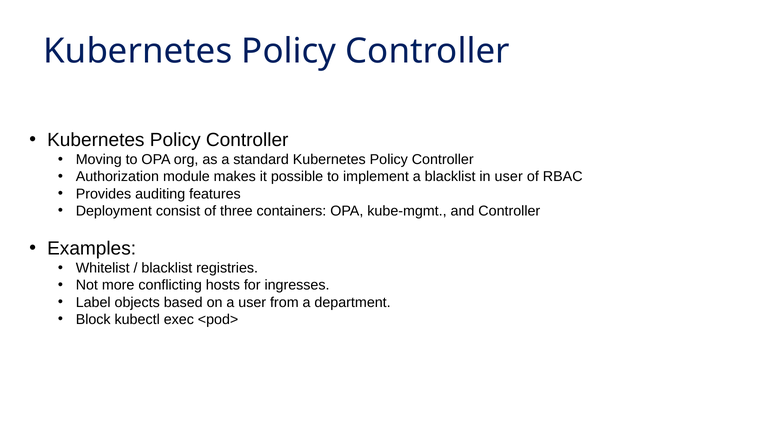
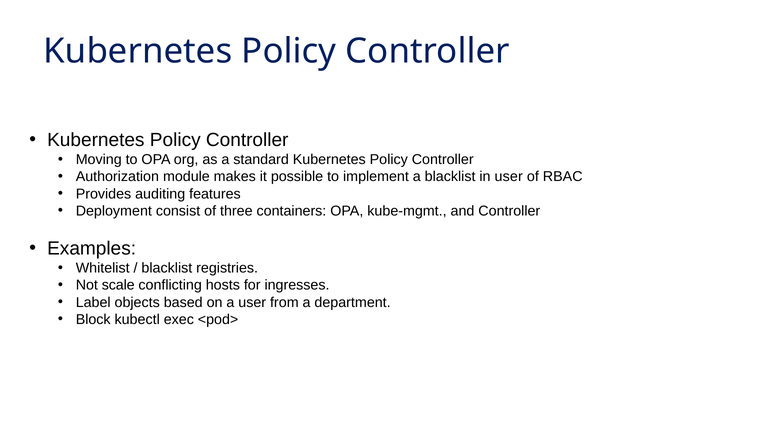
more: more -> scale (118, 286)
